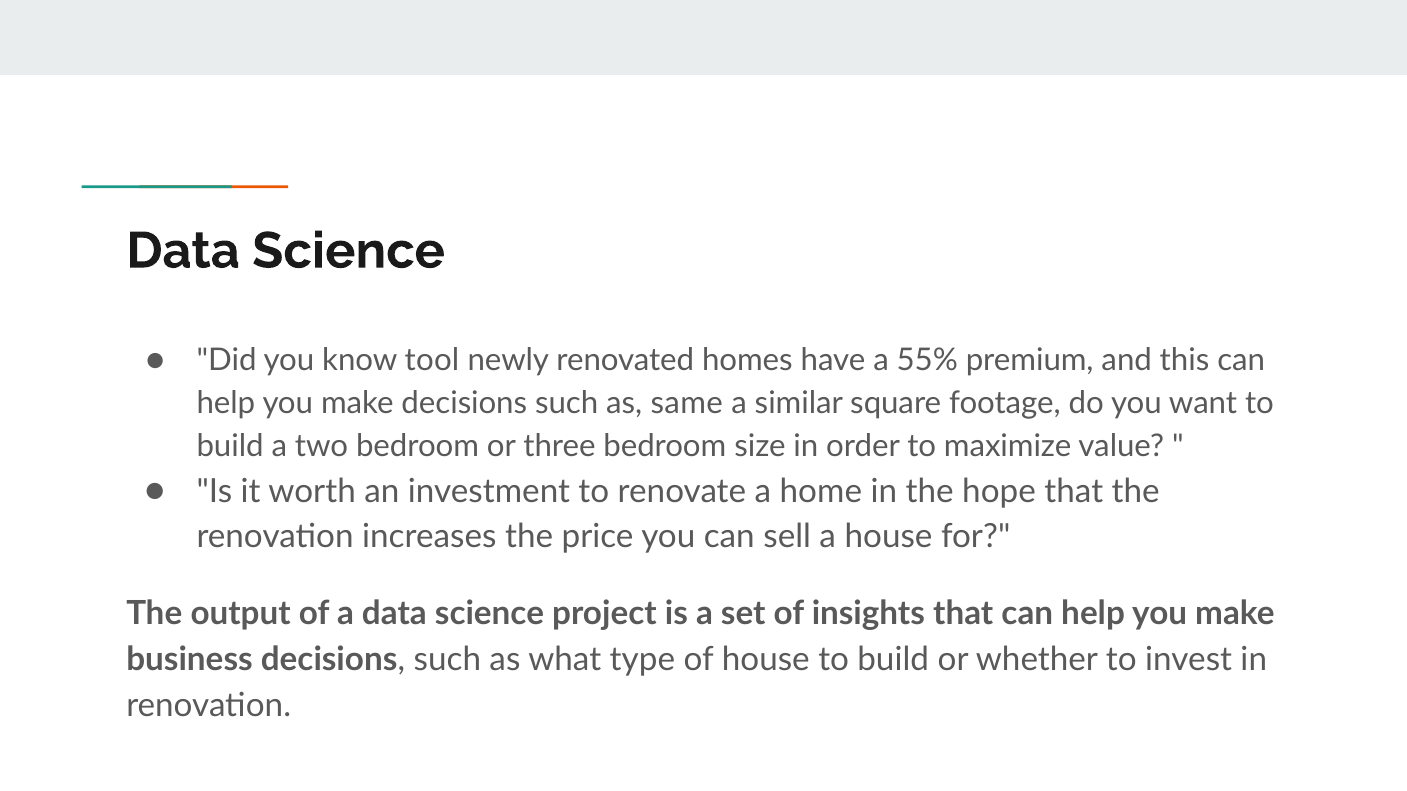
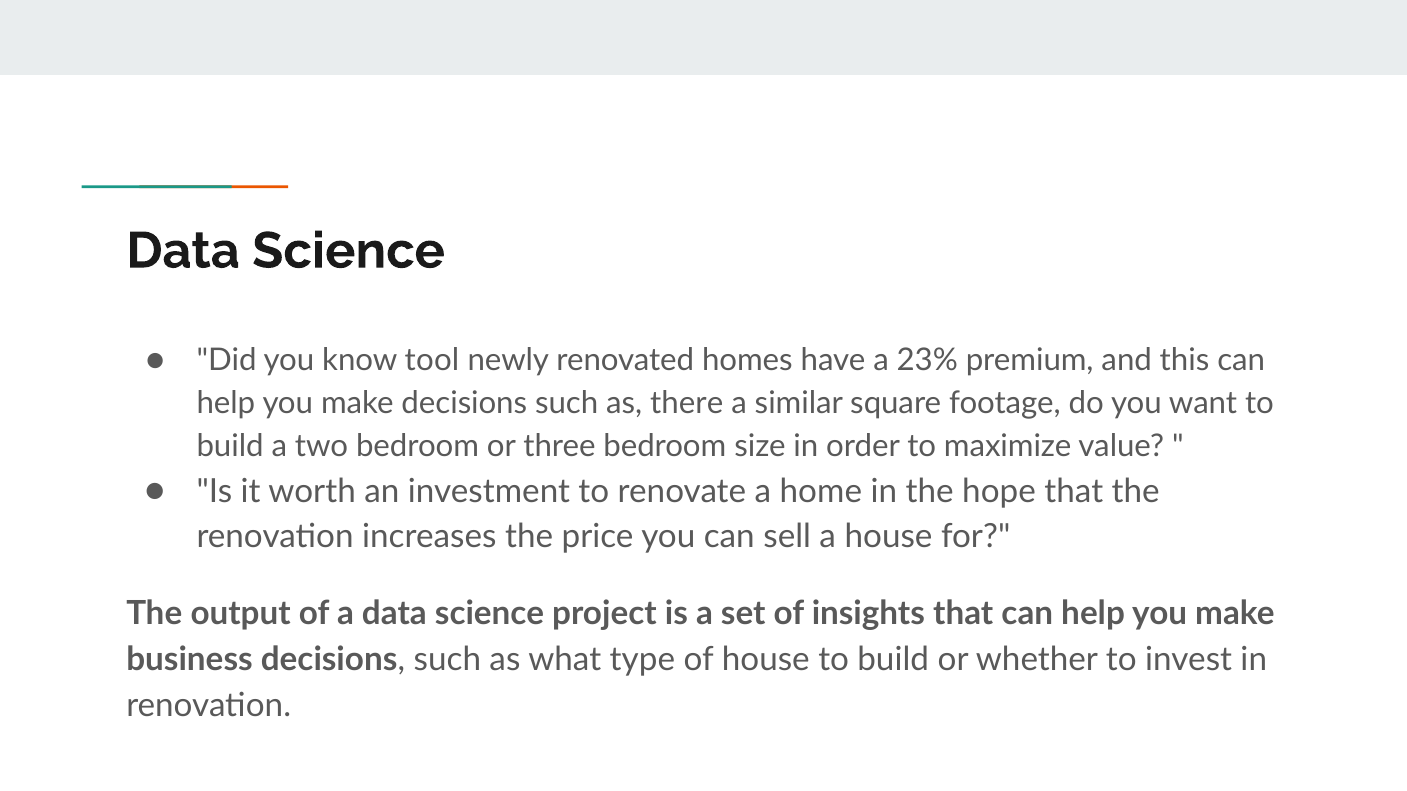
55%: 55% -> 23% (927, 360)
same: same -> there (687, 404)
